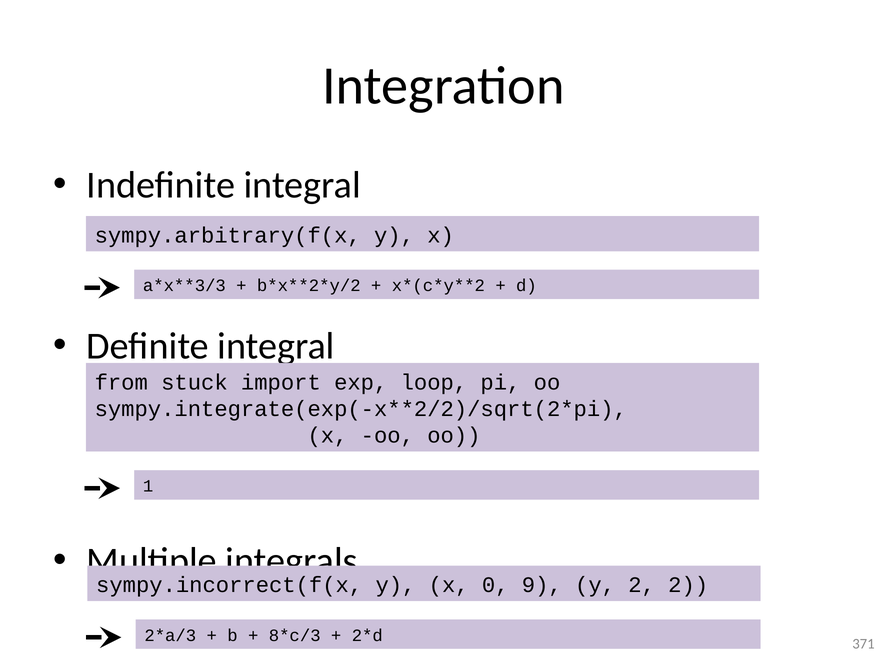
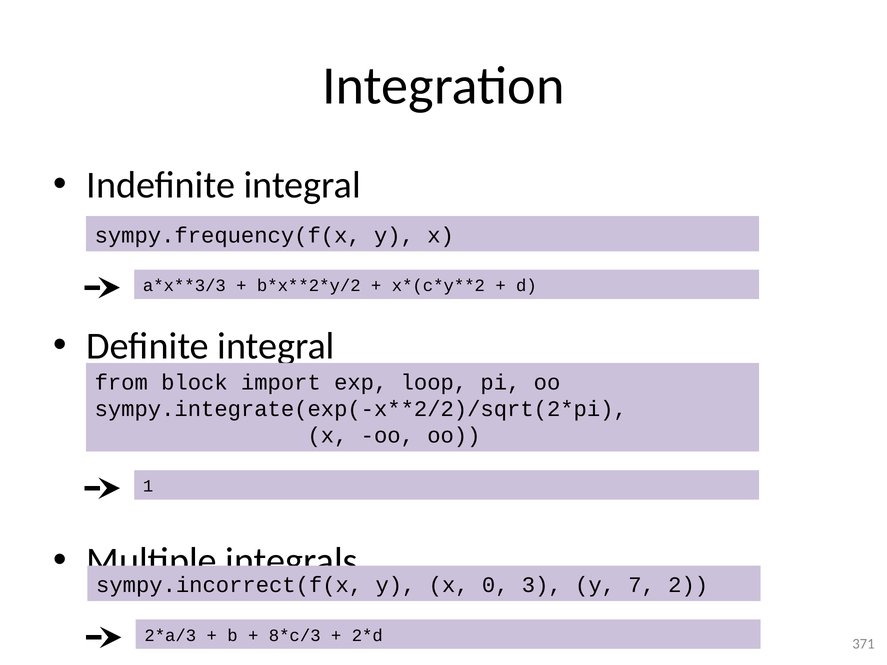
sympy.arbitrary(f(x: sympy.arbitrary(f(x -> sympy.frequency(f(x (228, 235)
stuck: stuck -> block (194, 382)
9: 9 -> 3 (542, 585)
y 2: 2 -> 7 (642, 585)
